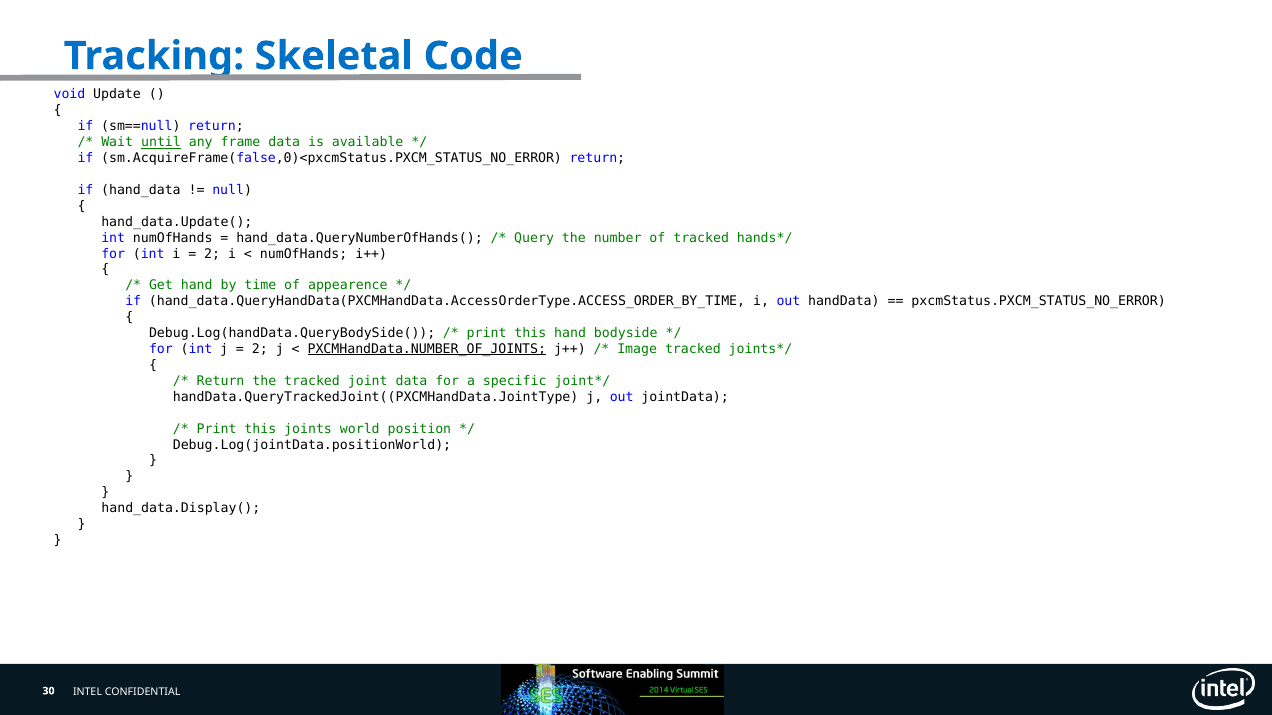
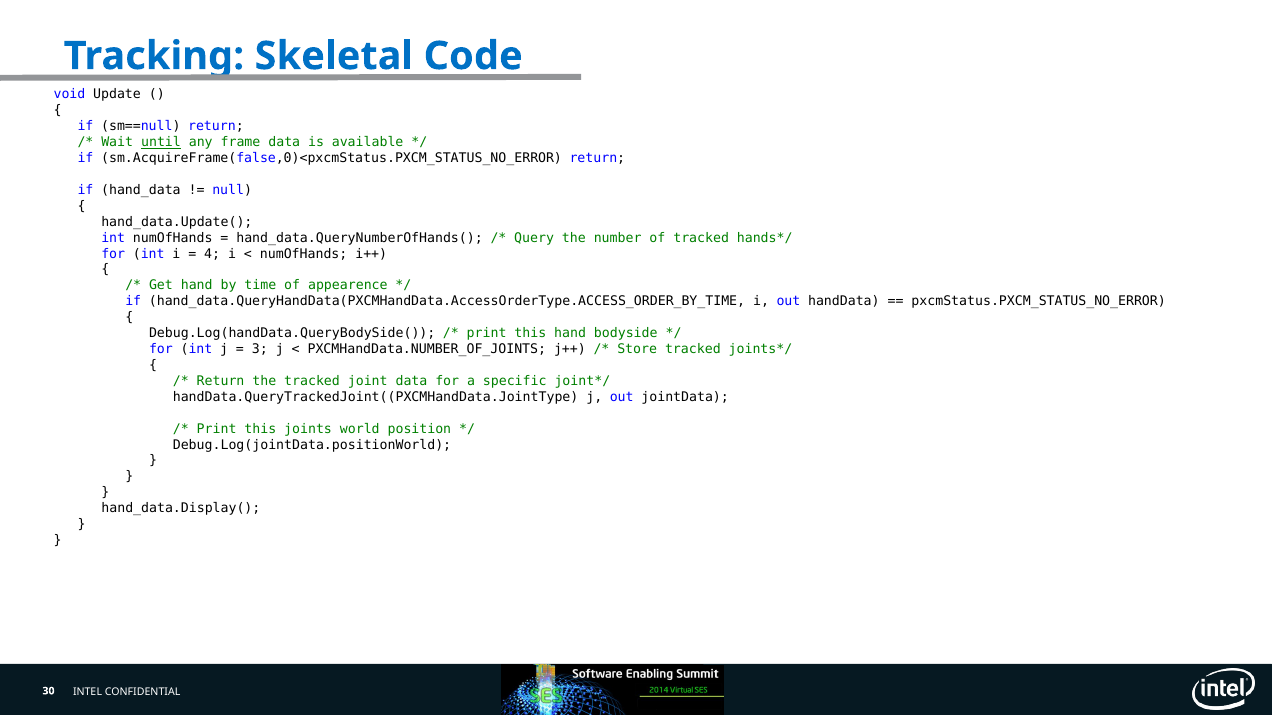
2: 2 -> 4 (212, 254)
2: 2 -> 3 (260, 349)
PXCMHandData.NUMBER_OF_JOINTS underline: present -> none (427, 349)
Image: Image -> Store (637, 349)
